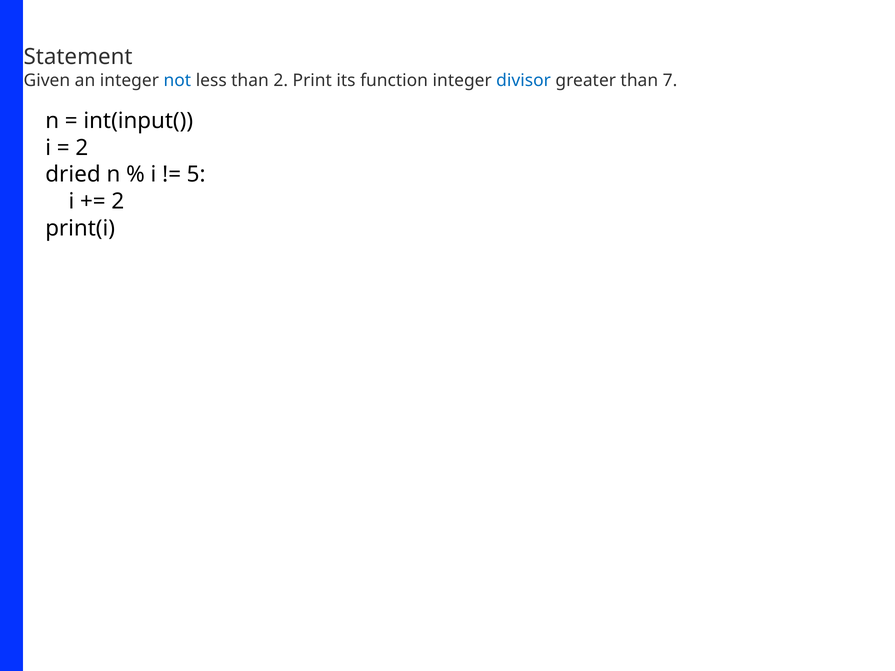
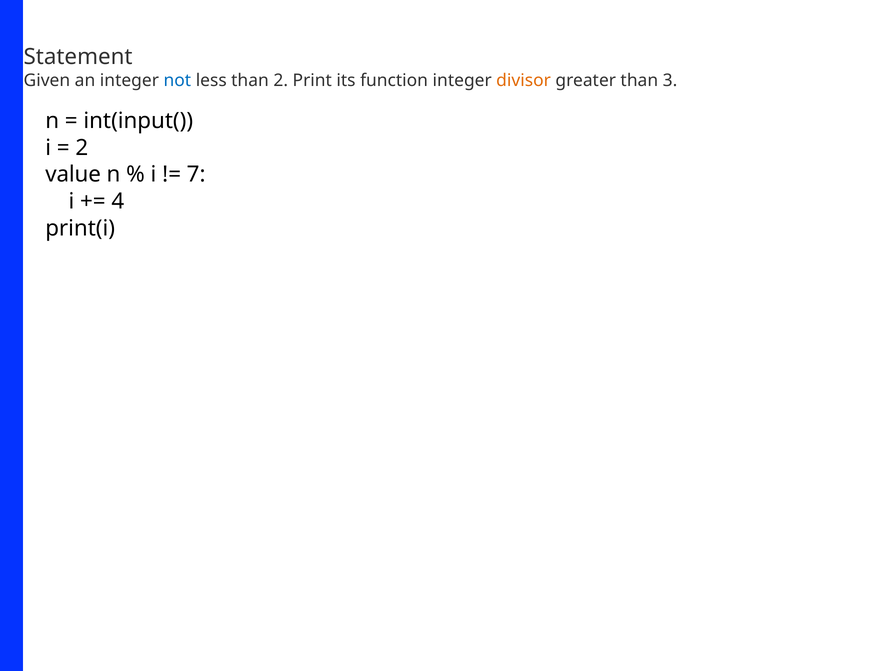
divisor colour: blue -> orange (524, 80)
7: 7 -> 3 (670, 80)
dried: dried -> value (73, 175)
5: 5 -> 7 (196, 175)
2: 2 -> 4 (118, 201)
